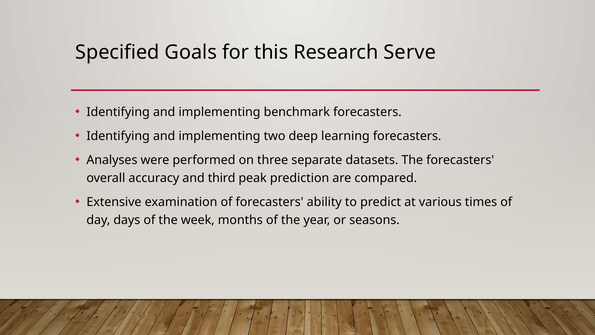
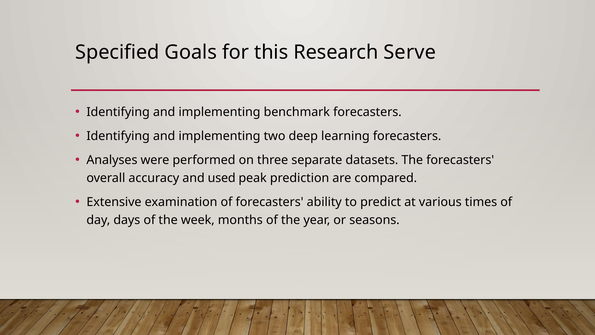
third: third -> used (222, 178)
